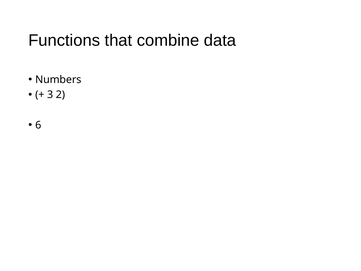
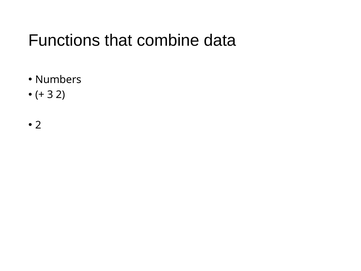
6: 6 -> 2 (38, 125)
